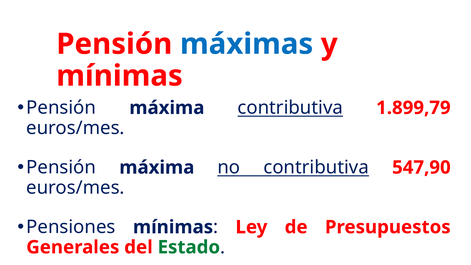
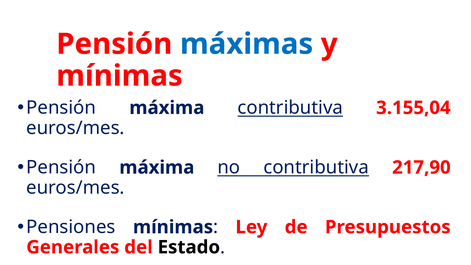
1.899,79: 1.899,79 -> 3.155,04 (413, 108)
547,90: 547,90 -> 217,90 (421, 167)
Estado colour: green -> black (189, 247)
